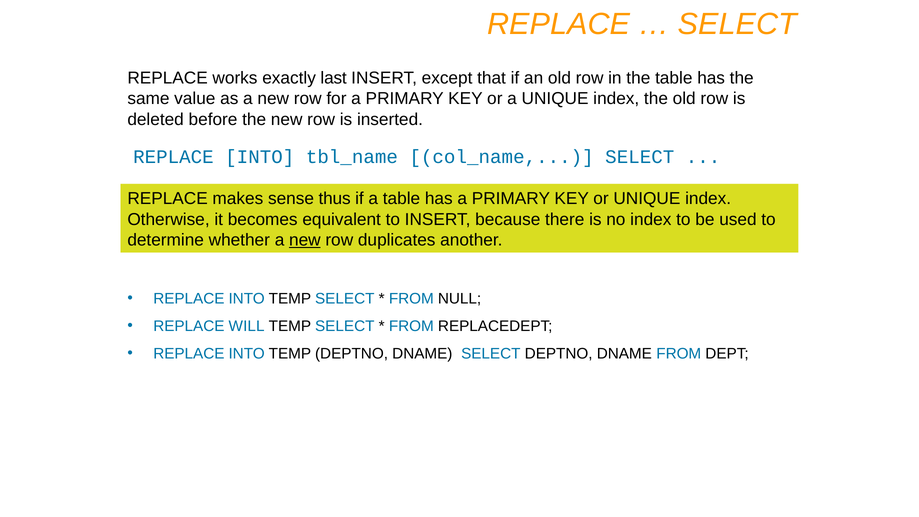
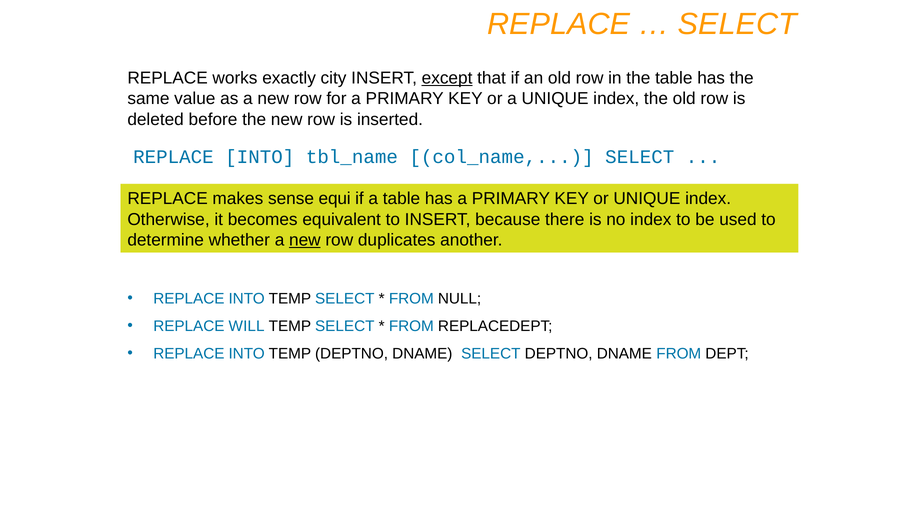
last: last -> city (334, 78)
except underline: none -> present (447, 78)
thus: thus -> equi (335, 199)
